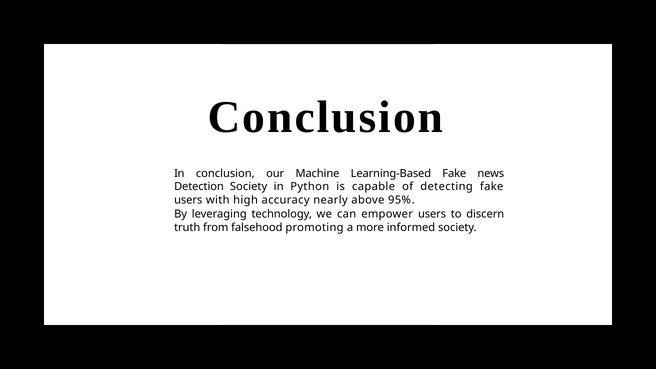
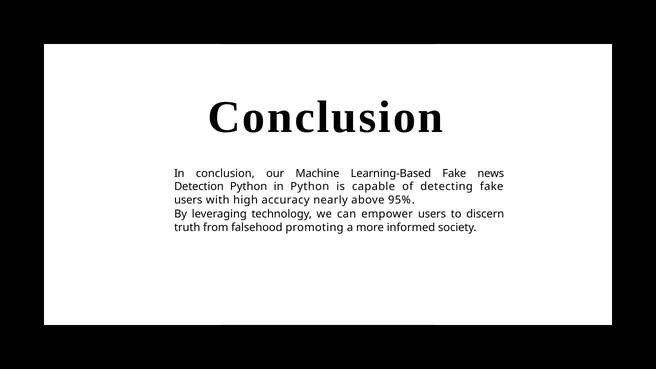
Detection Society: Society -> Python (249, 187)
